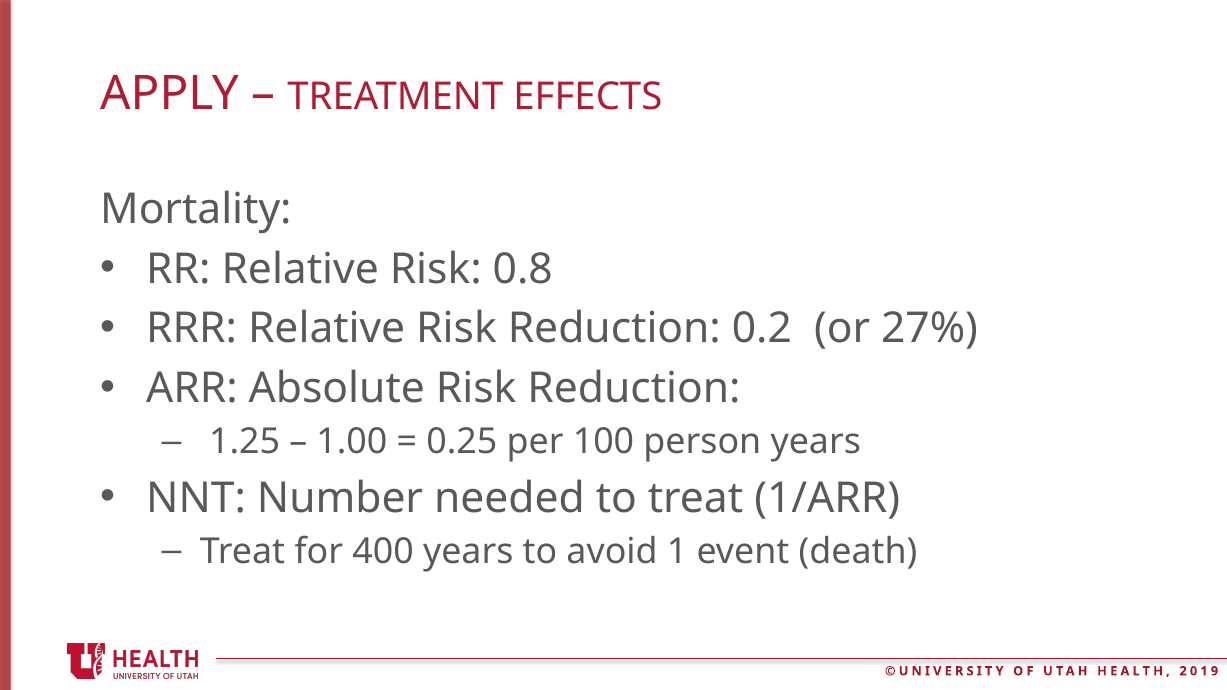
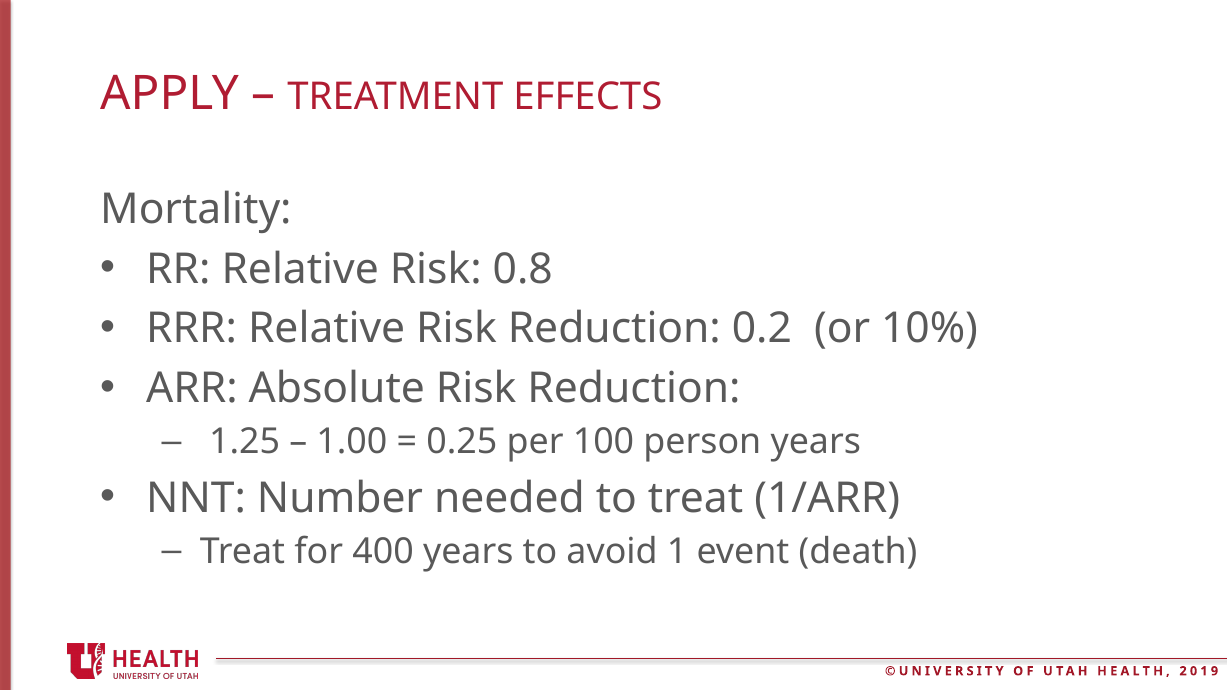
27%: 27% -> 10% (930, 329)
